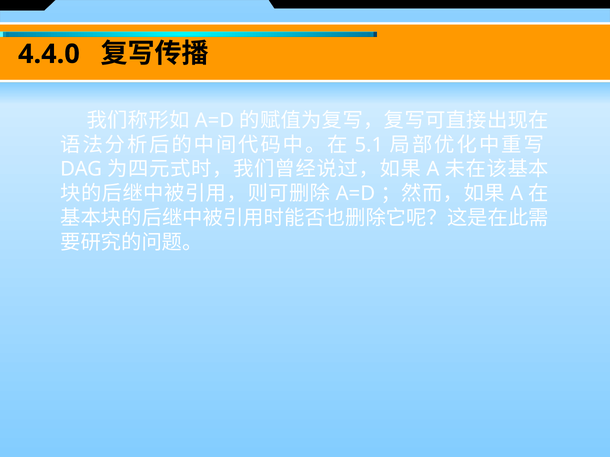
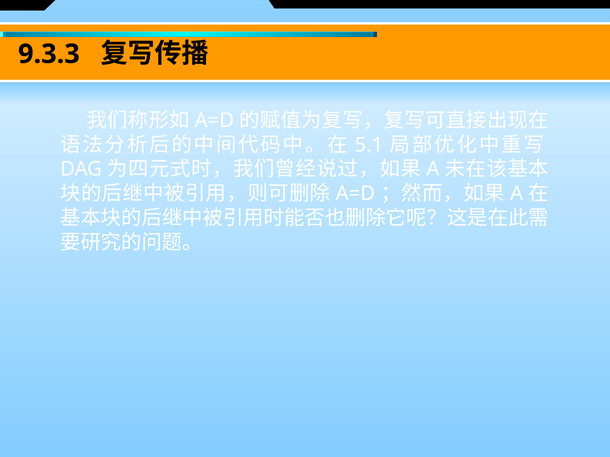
4.4.0: 4.4.0 -> 9.3.3 (49, 54)
